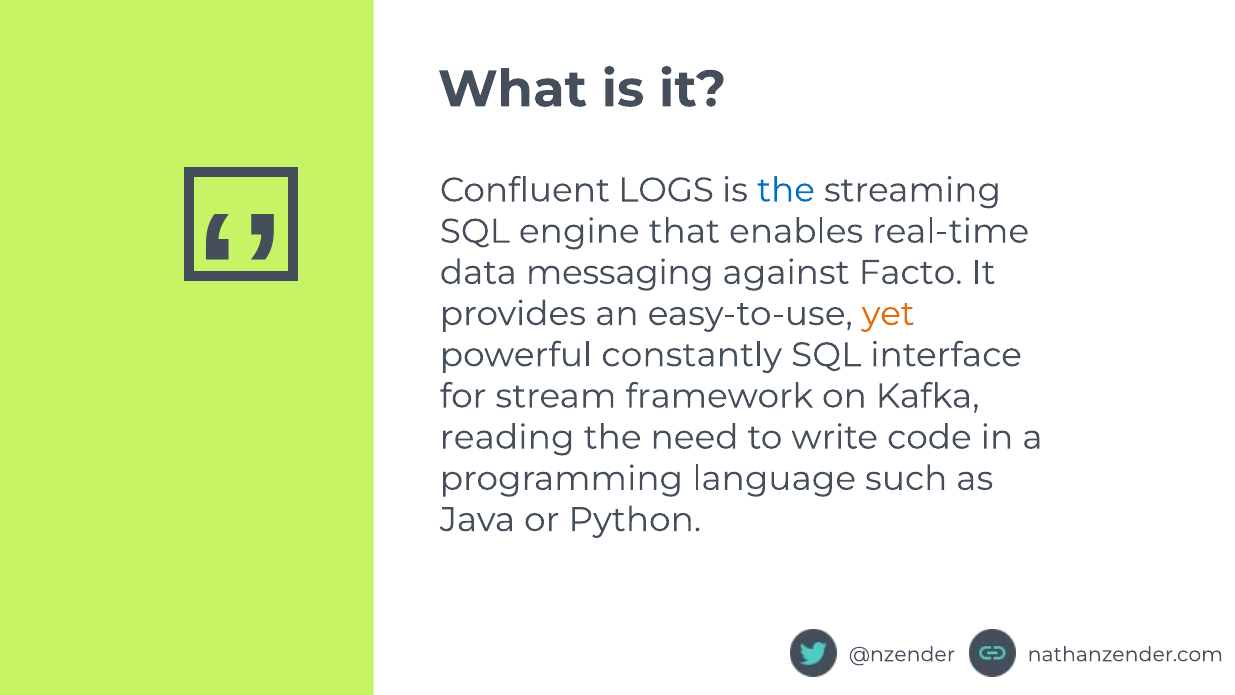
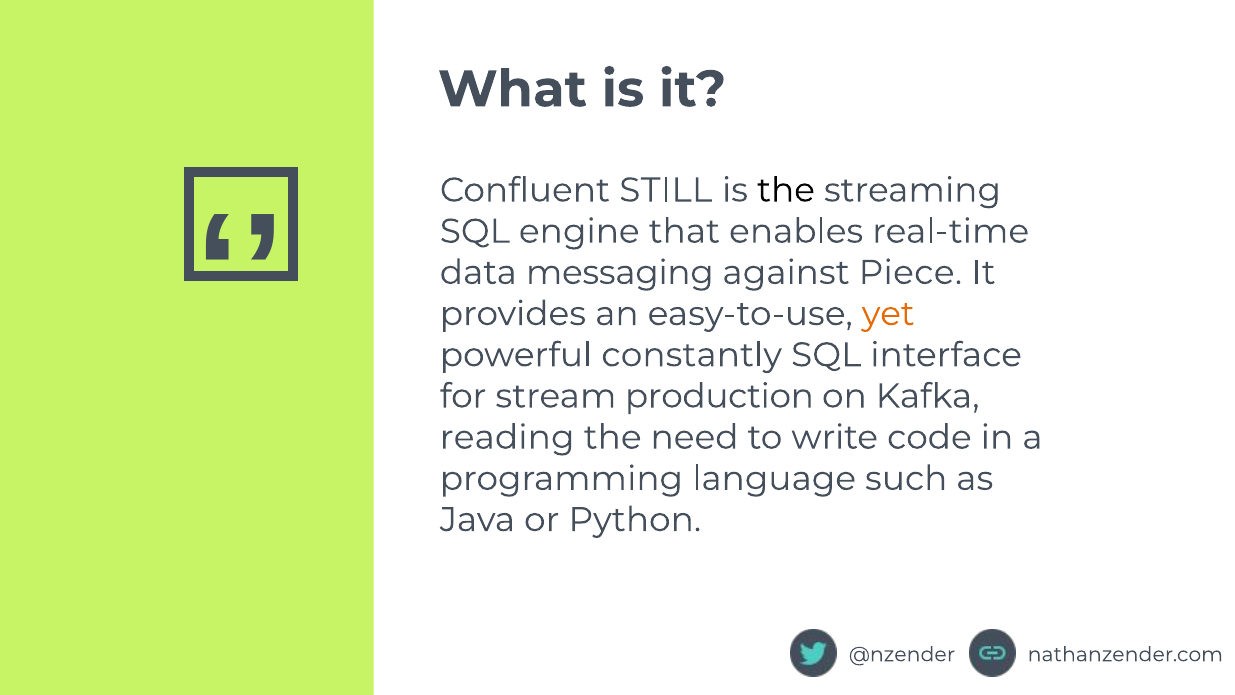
LOGS: LOGS -> STILL (666, 190)
the colour: blue -> black (786, 190)
Facto: Facto -> Piece (910, 272)
framework: framework -> production (719, 396)
